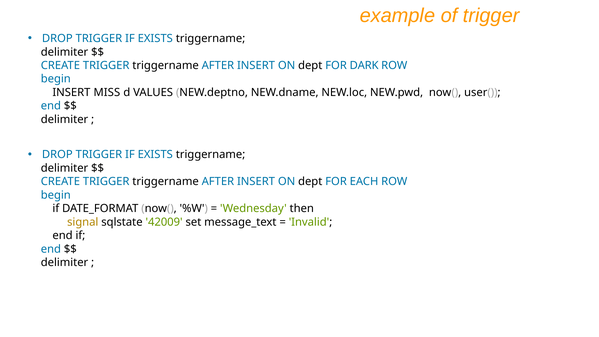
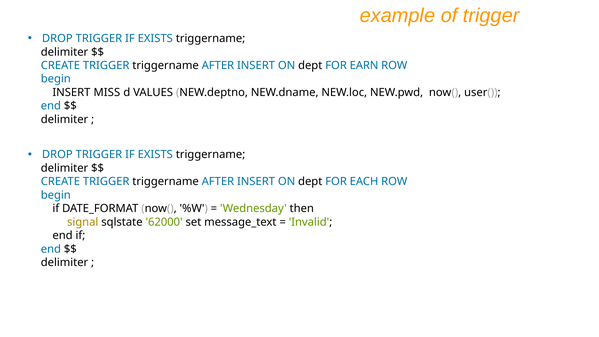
DARK: DARK -> EARN (364, 65)
42009: 42009 -> 62000 (164, 222)
